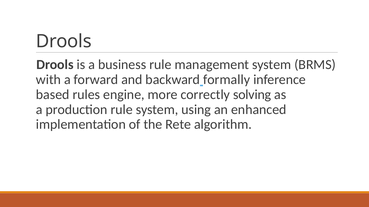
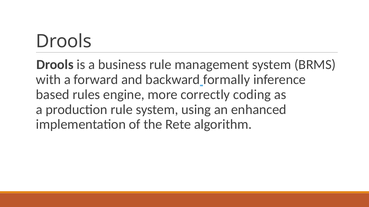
solving: solving -> coding (252, 95)
